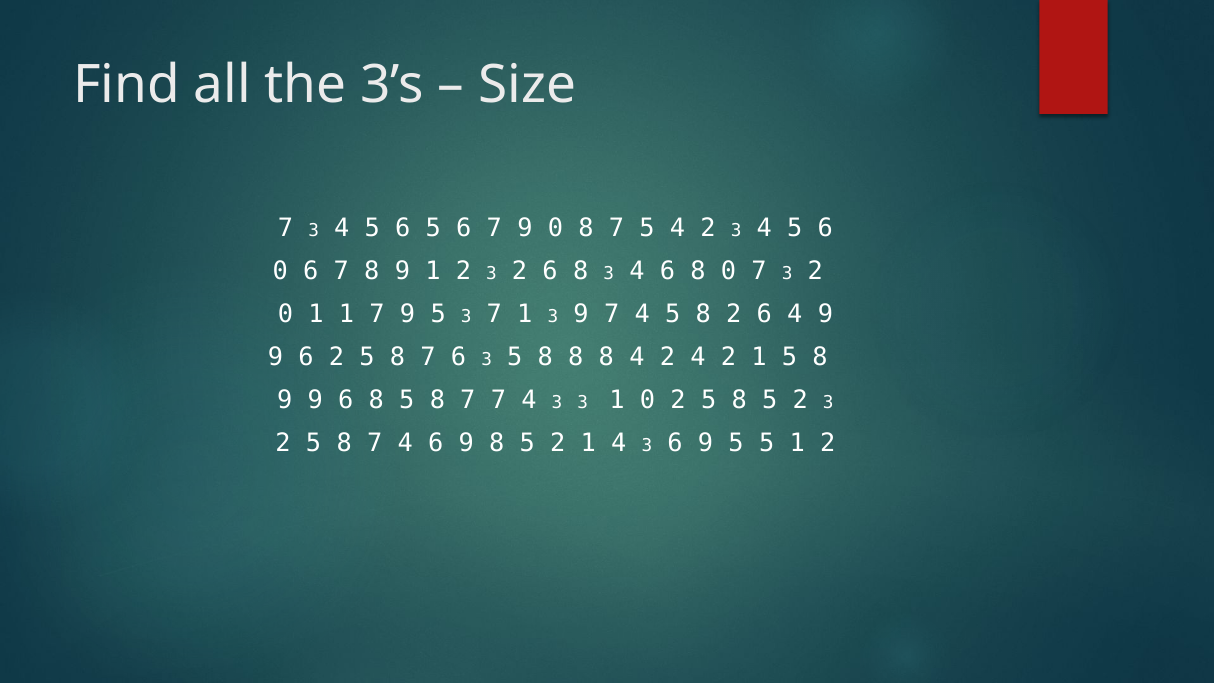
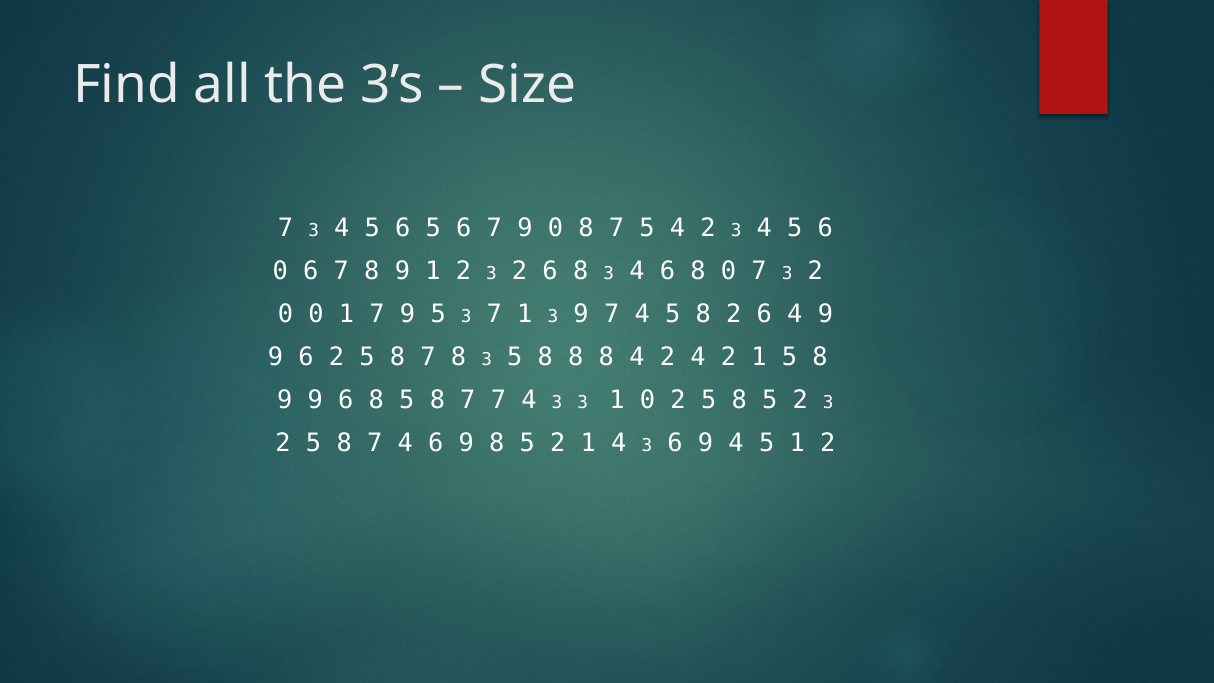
0 1: 1 -> 0 (316, 314)
8 7 6: 6 -> 8 (459, 357)
6 9 5: 5 -> 4 (736, 443)
